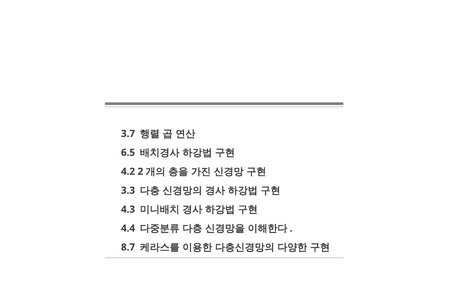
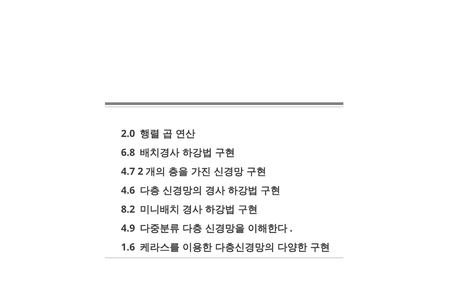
3.7: 3.7 -> 2.0 (128, 134)
6.5: 6.5 -> 6.8 (128, 153)
4.2: 4.2 -> 4.7 (128, 171)
3.3: 3.3 -> 4.6 (128, 190)
4.3: 4.3 -> 8.2 (128, 209)
4.4: 4.4 -> 4.9 (128, 228)
8.7: 8.7 -> 1.6 (128, 247)
